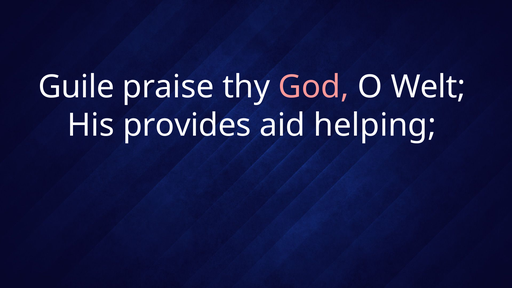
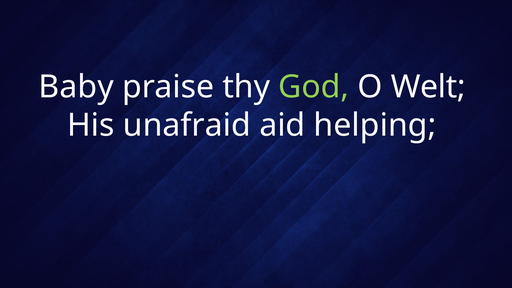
Guile: Guile -> Baby (76, 87)
God colour: pink -> light green (314, 87)
provides: provides -> unafraid (187, 125)
